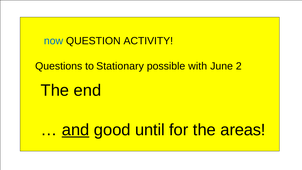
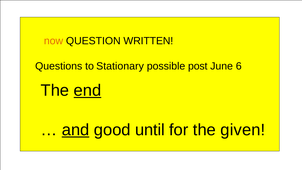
now colour: blue -> orange (53, 41)
ACTIVITY: ACTIVITY -> WRITTEN (148, 41)
with: with -> post (198, 66)
2: 2 -> 6 (239, 66)
end underline: none -> present (88, 90)
areas: areas -> given (243, 130)
